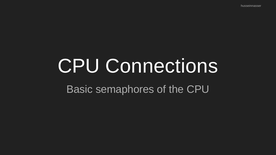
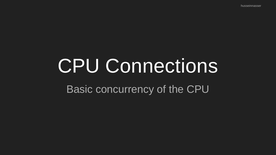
semaphores: semaphores -> concurrency (125, 89)
